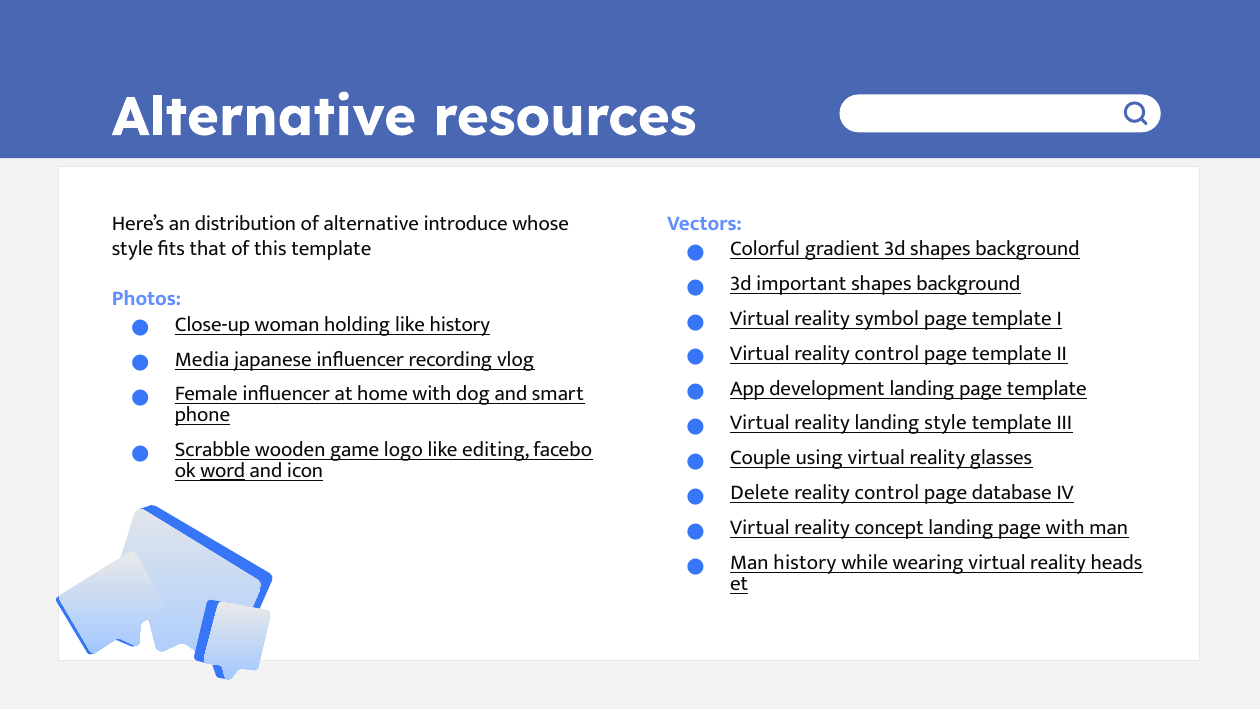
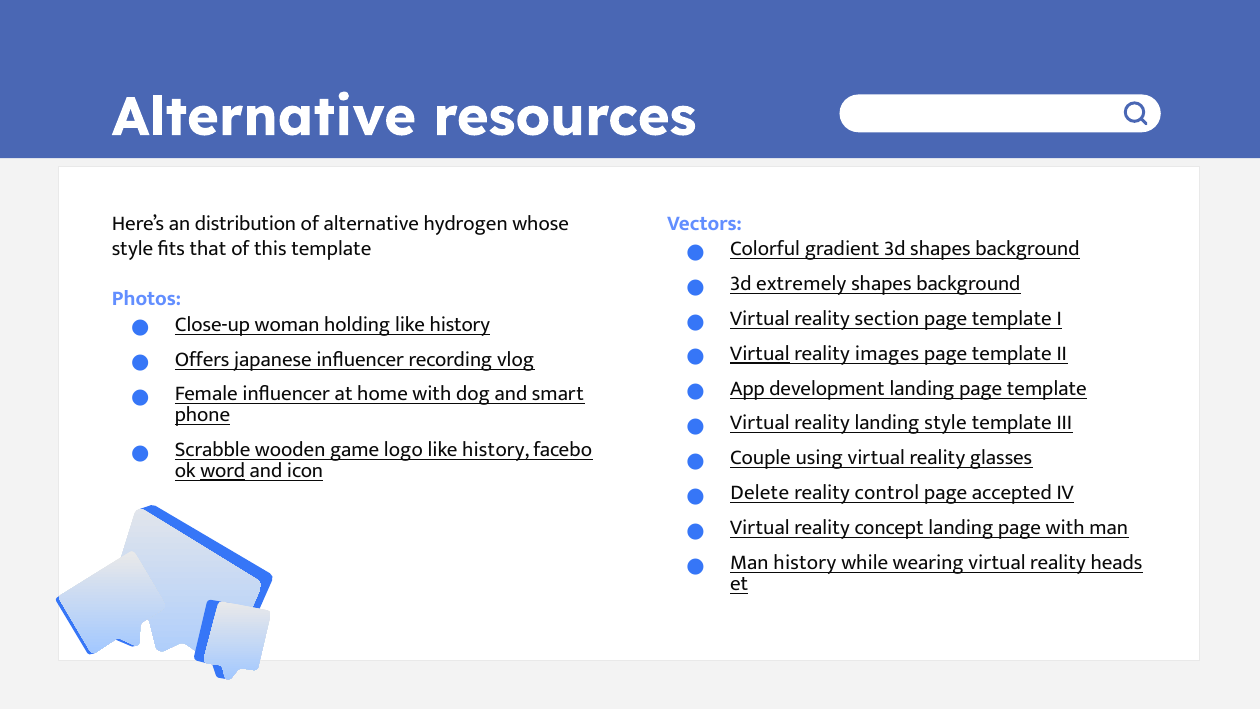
introduce: introduce -> hydrogen (466, 223)
important: important -> extremely (801, 283)
symbol: symbol -> section (887, 318)
Virtual underline: none -> present (760, 353)
control: control -> images (887, 353)
Media: Media -> Offers (202, 359)
editing: editing -> history (496, 450)
database: database -> accepted (1012, 493)
